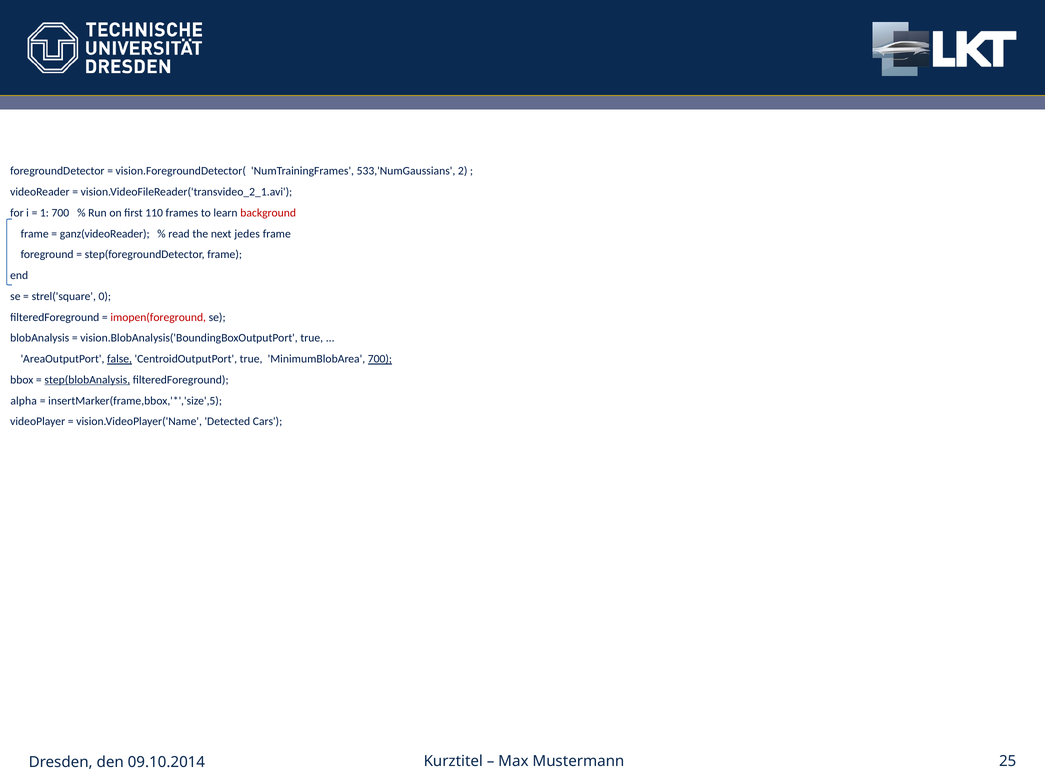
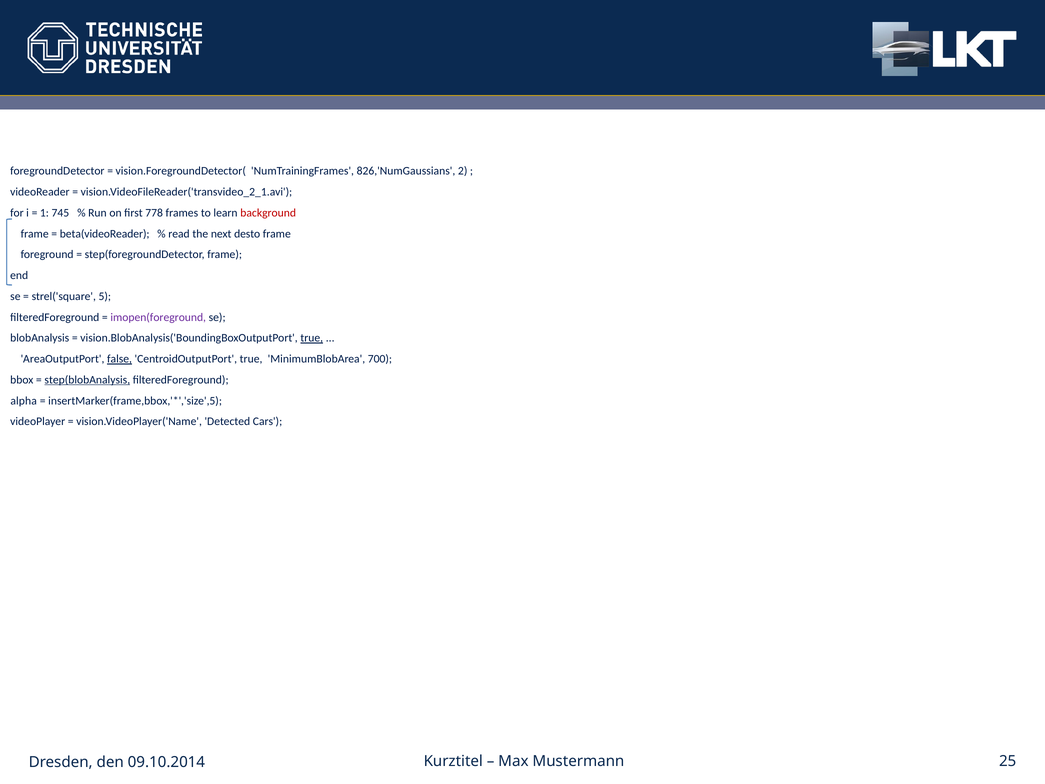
533,'NumGaussians: 533,'NumGaussians -> 826,'NumGaussians (406, 171)
1 700: 700 -> 745 (60, 213)
110: 110 -> 778 (154, 213)
ganz(videoReader: ganz(videoReader -> beta(videoReader (105, 234)
jedes: jedes -> desto (247, 234)
0: 0 -> 5 (105, 296)
imopen(foreground colour: red -> purple (158, 317)
true underline: none -> present (312, 338)
700 underline: present -> none (380, 359)
